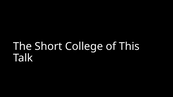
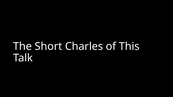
College: College -> Charles (84, 47)
